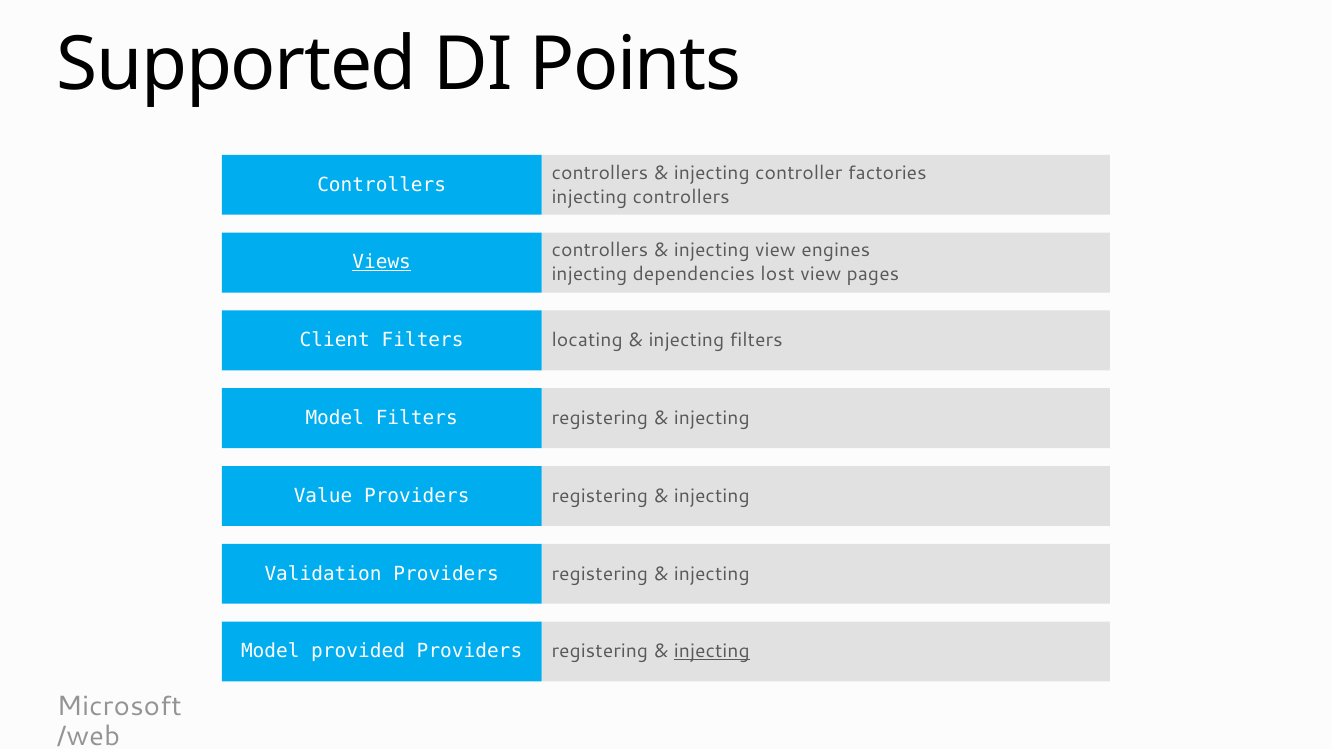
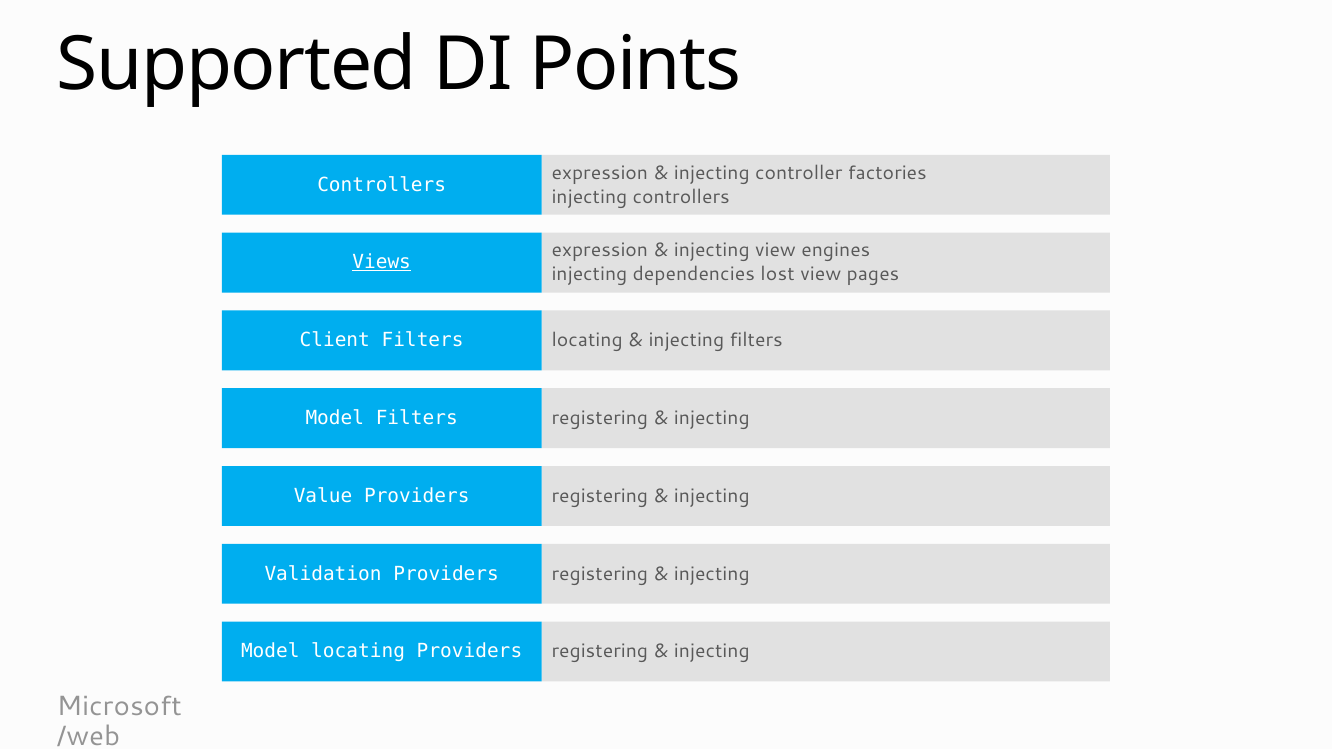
controllers: controllers -> expression (600, 173)
controllers: controllers -> expression (600, 251)
Model provided: provided -> locating (358, 652)
injecting underline: present -> none (712, 652)
